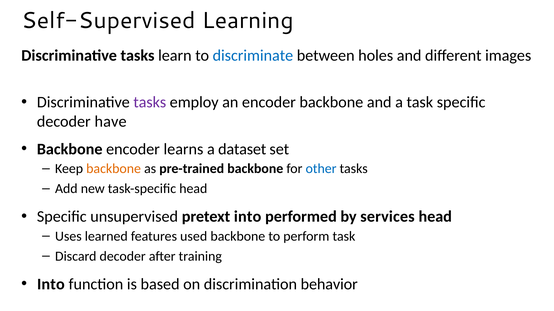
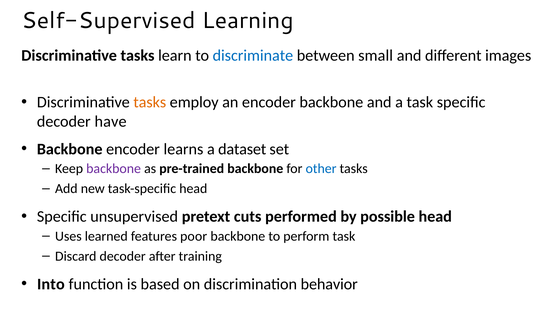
holes: holes -> small (376, 56)
tasks colour: purple -> orange (150, 102)
backbone colour: orange -> purple (114, 169)
pretext into: into -> cuts (248, 217)
services: services -> possible (388, 217)
used: used -> poor (194, 237)
